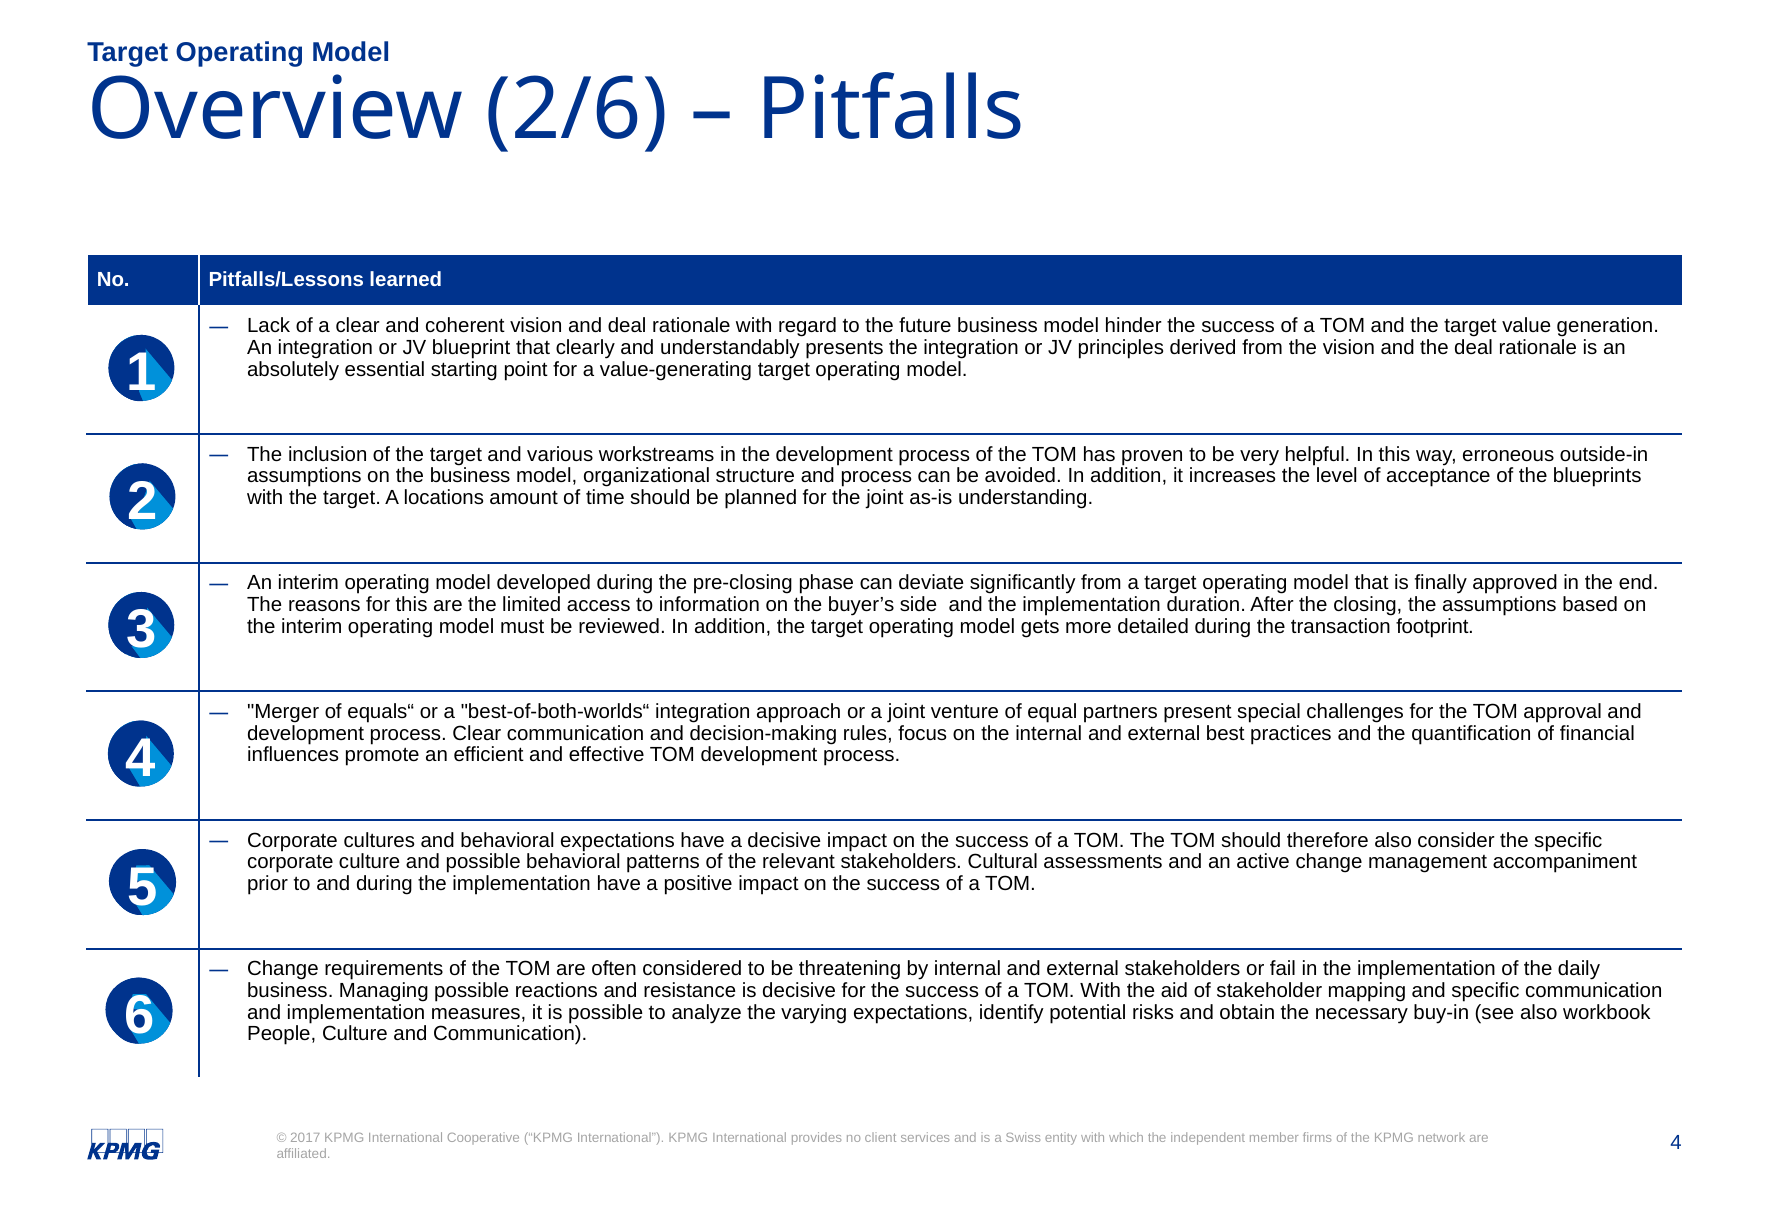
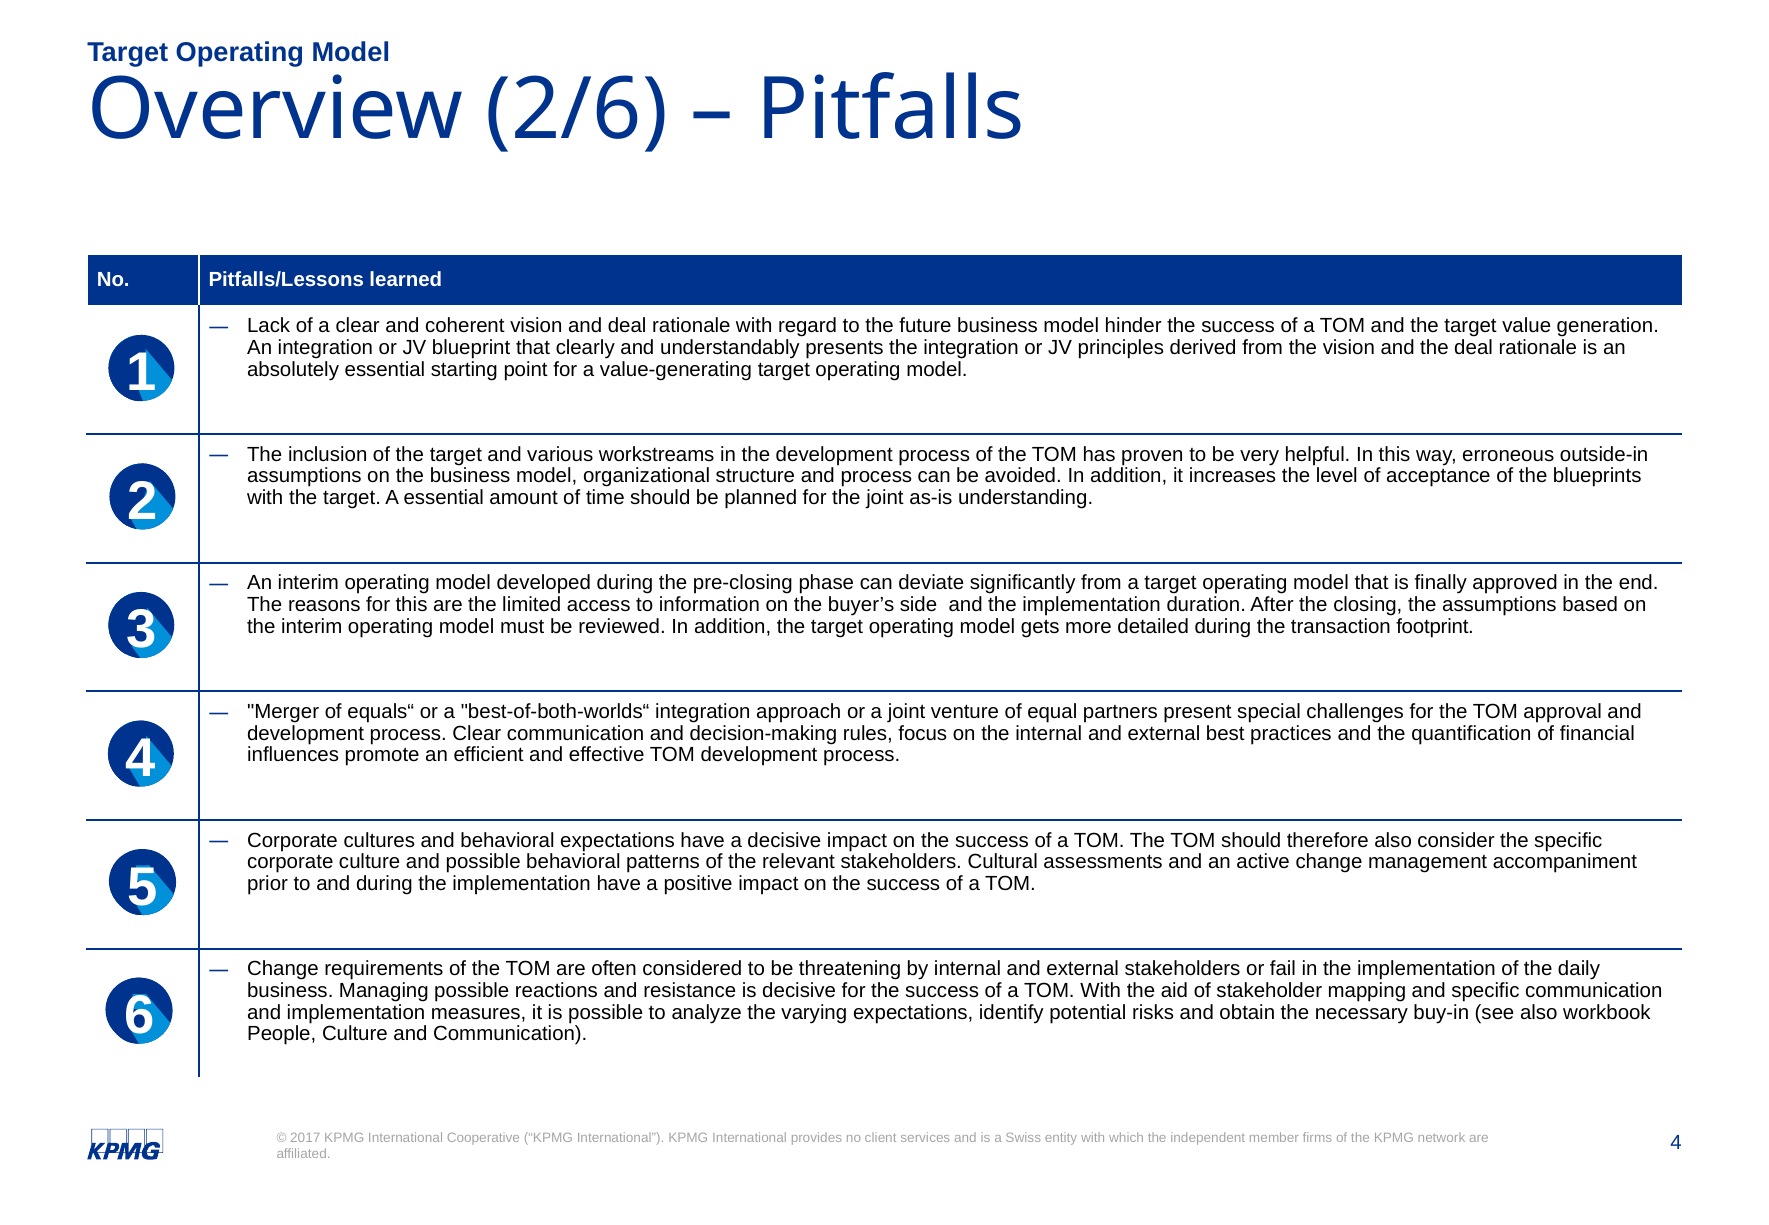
A locations: locations -> essential (444, 498)
